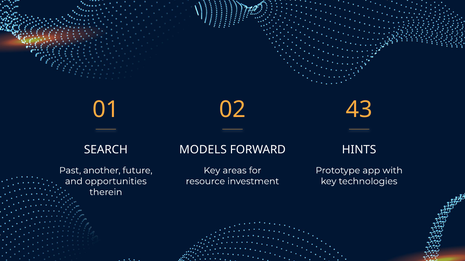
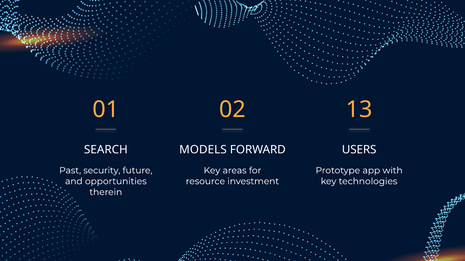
43: 43 -> 13 (359, 110)
HINTS: HINTS -> USERS (359, 150)
another: another -> security (102, 171)
